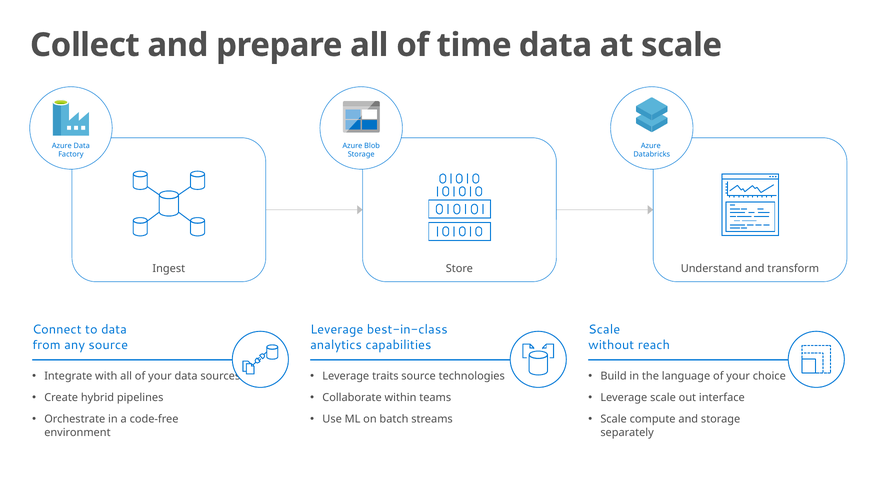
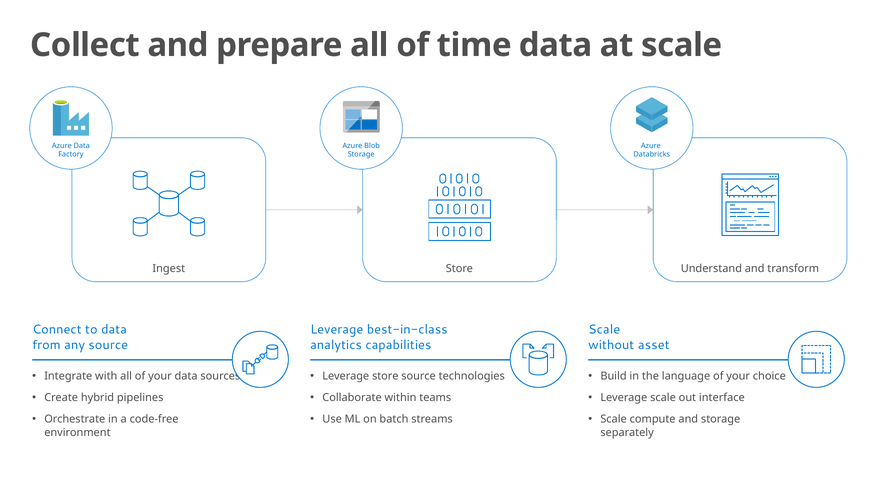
reach: reach -> asset (654, 345)
Leverage traits: traits -> store (385, 376)
